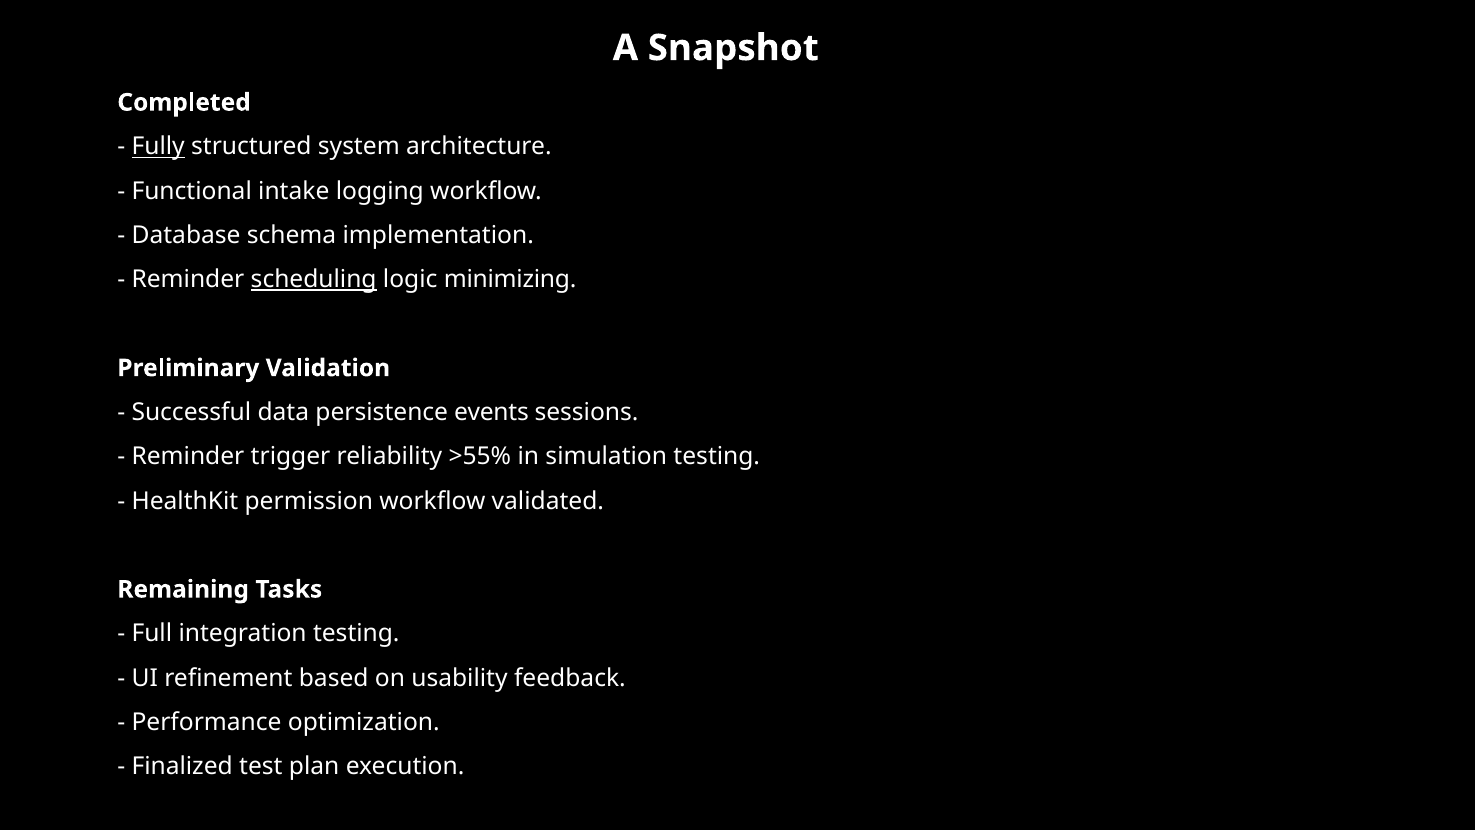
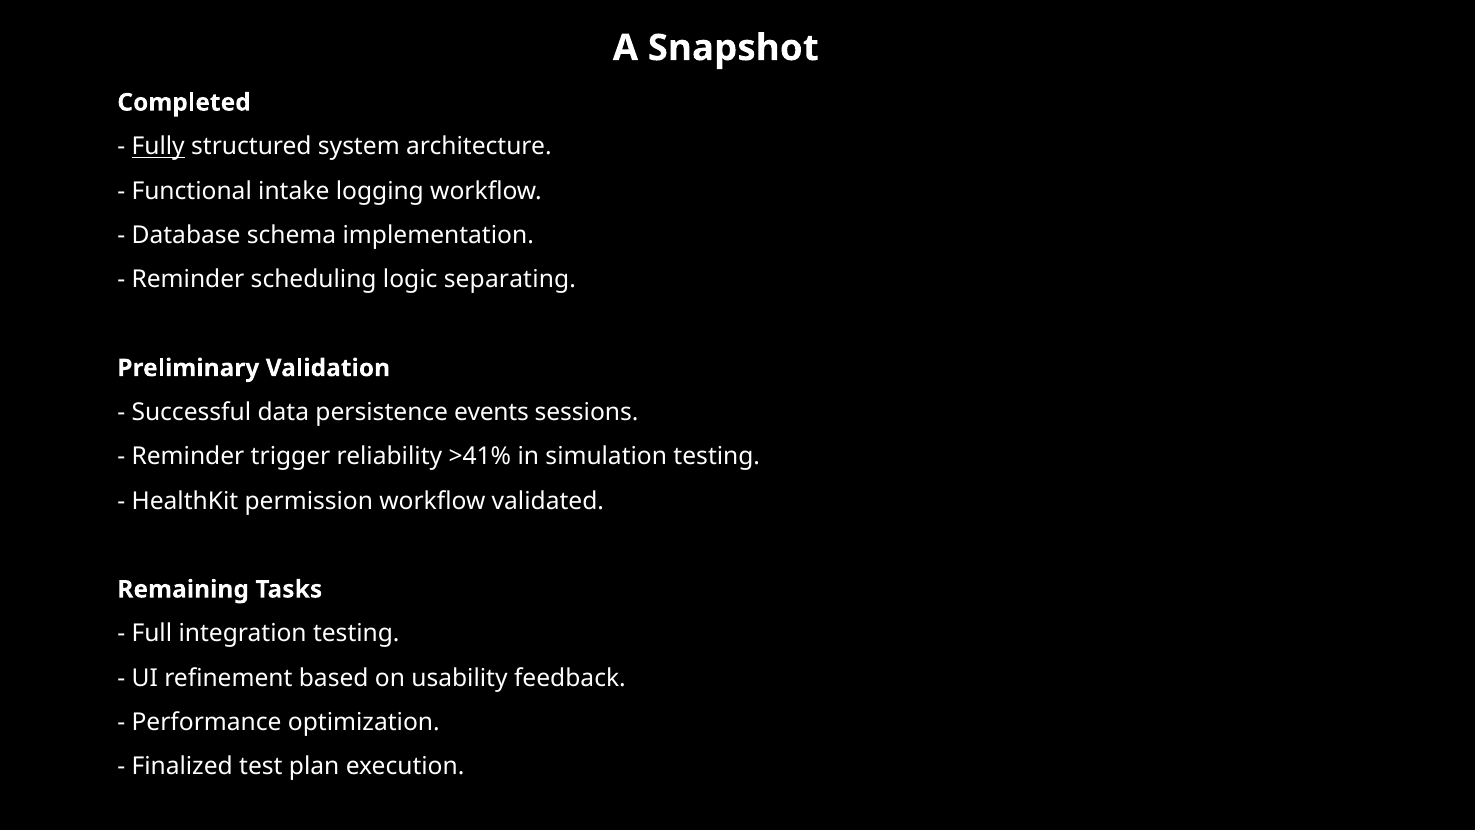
scheduling underline: present -> none (314, 279)
minimizing: minimizing -> separating (510, 279)
>55%: >55% -> >41% (480, 456)
